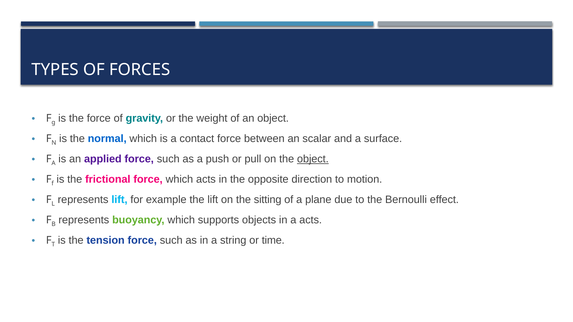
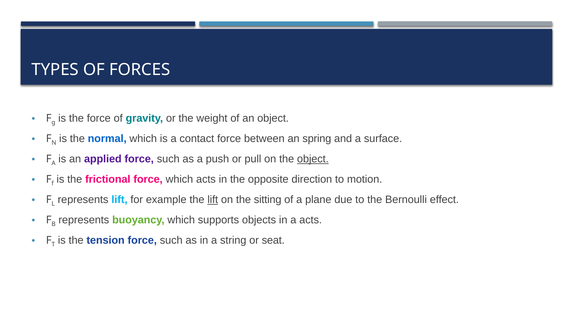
scalar: scalar -> spring (317, 139)
lift underline: none -> present (213, 200)
time: time -> seat (273, 241)
